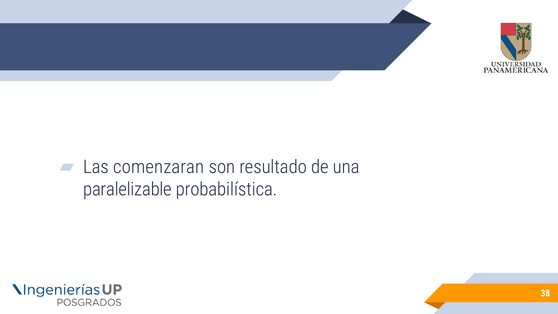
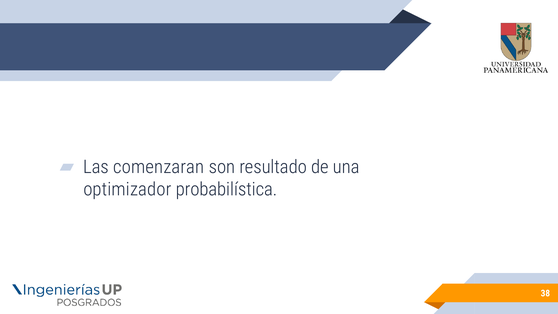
paralelizable: paralelizable -> optimizador (127, 189)
